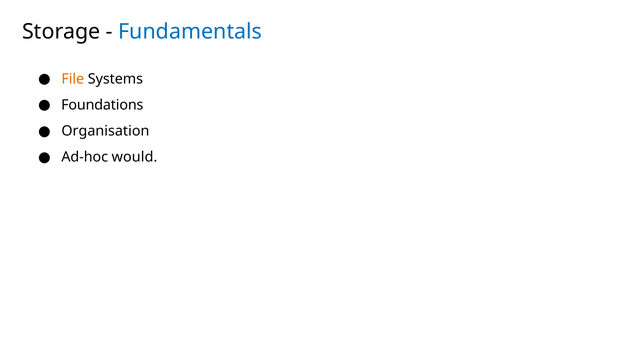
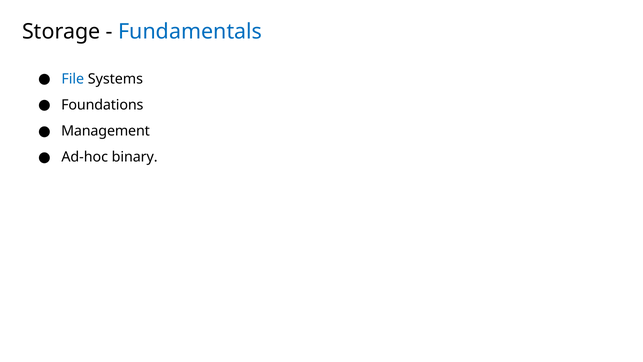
File colour: orange -> blue (73, 79)
Organisation: Organisation -> Management (106, 131)
would: would -> binary (135, 157)
